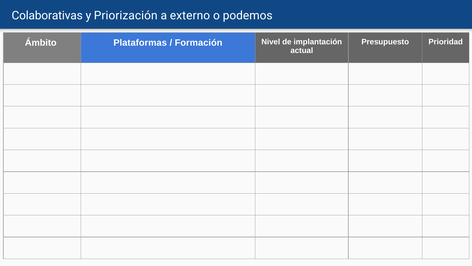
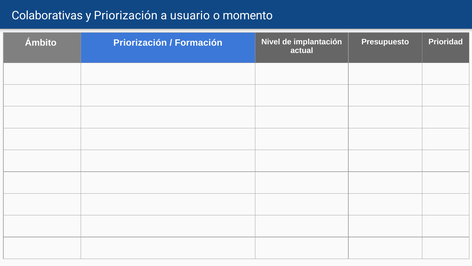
externo: externo -> usuario (190, 16)
podemos: podemos -> momento (248, 16)
Ámbito Plataformas: Plataformas -> Priorización (140, 43)
